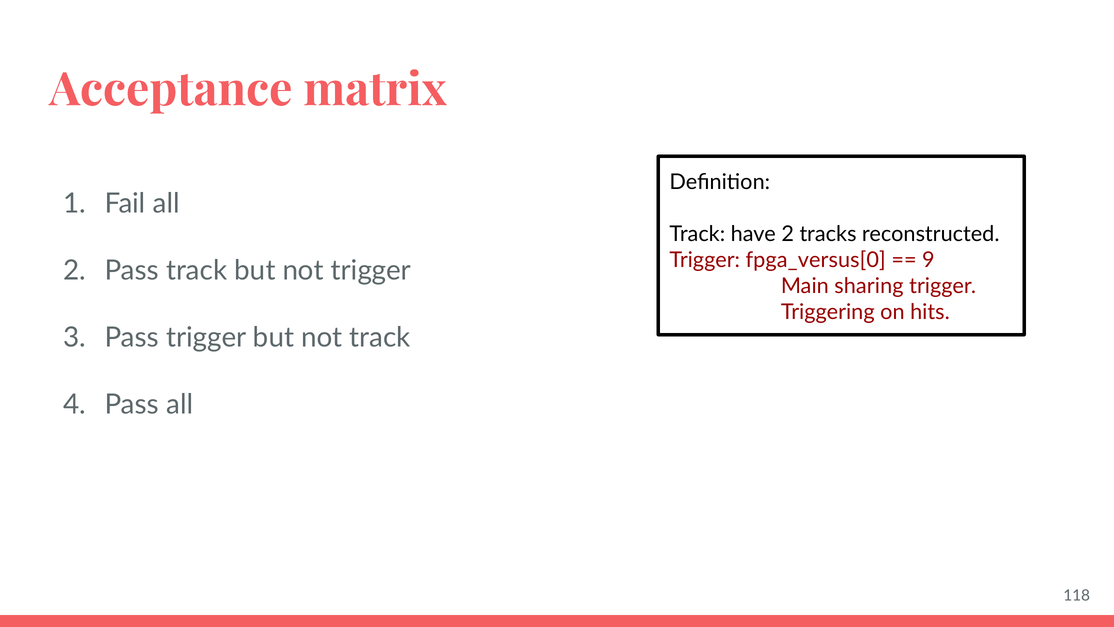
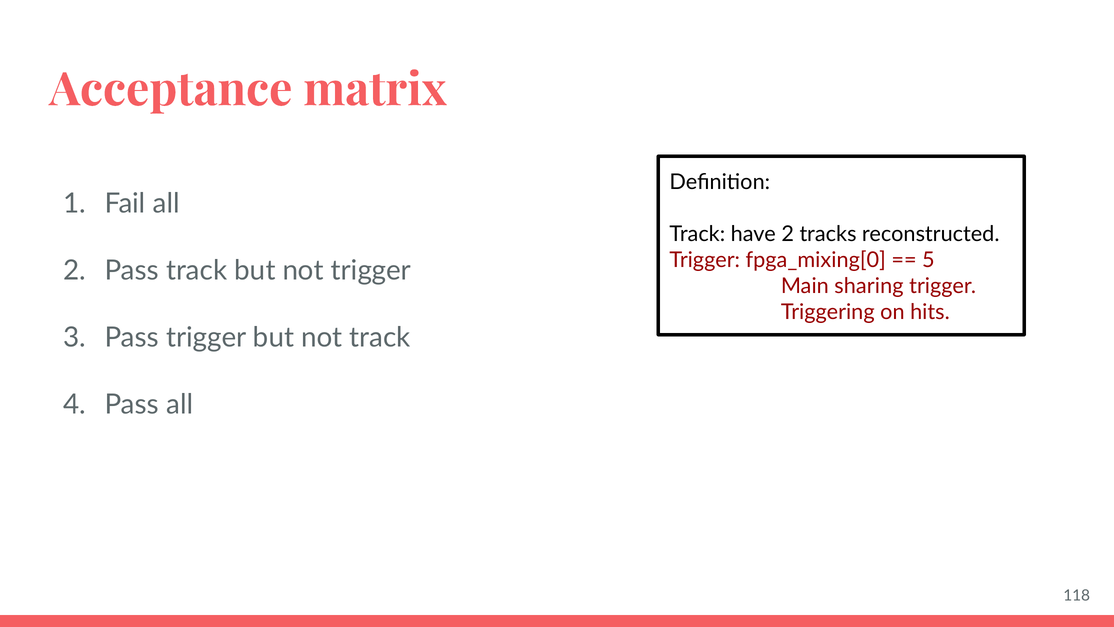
fpga_versus[0: fpga_versus[0 -> fpga_mixing[0 (816, 260)
9: 9 -> 5 (928, 260)
